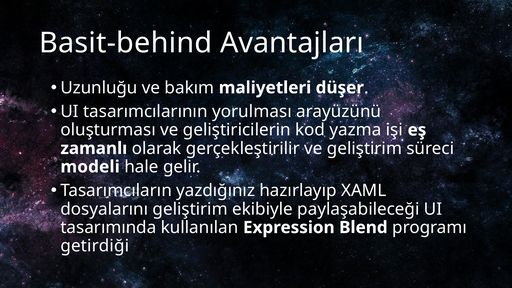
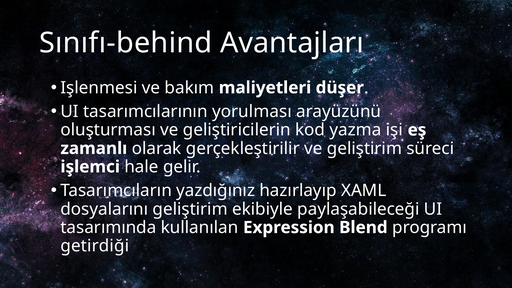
Basit-behind: Basit-behind -> Sınıfı-behind (126, 43)
Uzunluğu: Uzunluğu -> Işlenmesi (99, 88)
modeli: modeli -> işlemci (90, 167)
